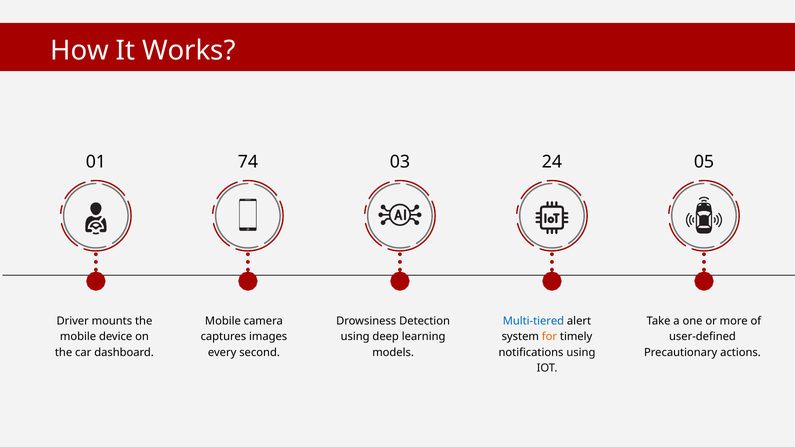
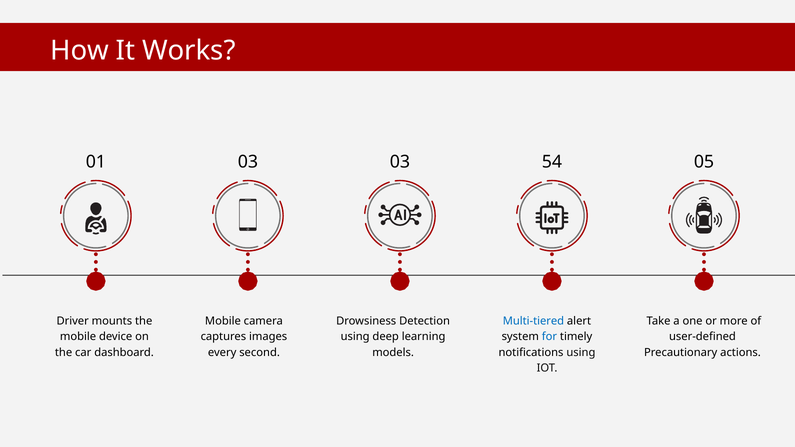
01 74: 74 -> 03 (248, 162)
24: 24 -> 54 (552, 162)
for colour: orange -> blue (549, 337)
